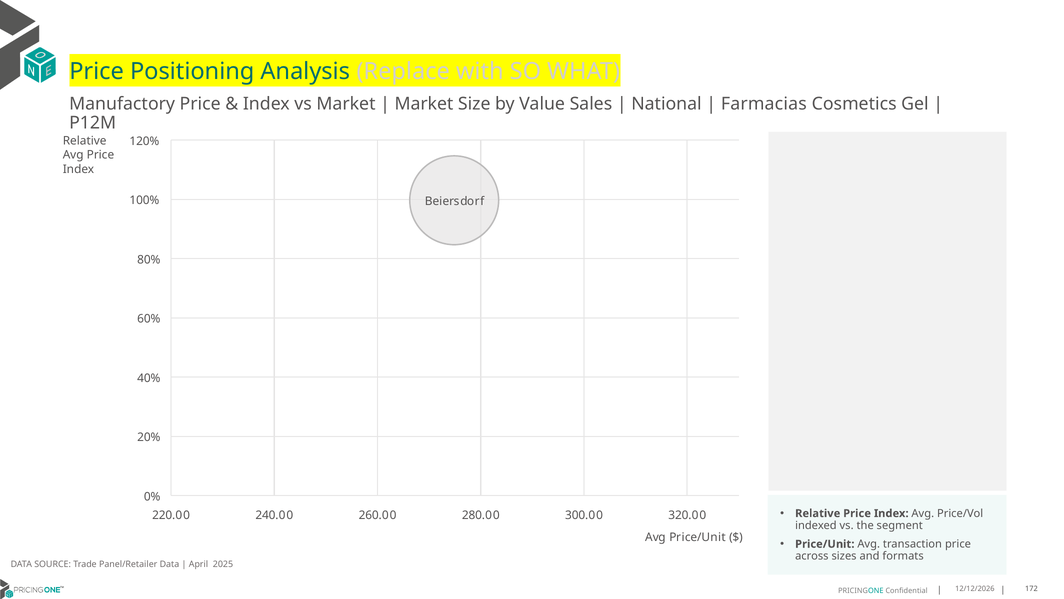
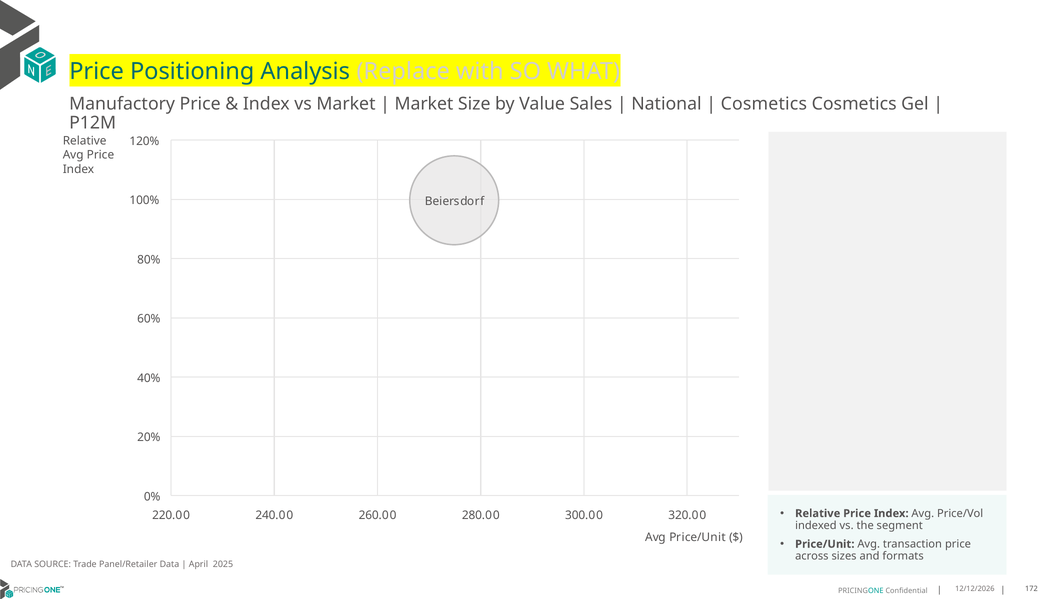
Farmacias: Farmacias -> Cosmetics (764, 104)
